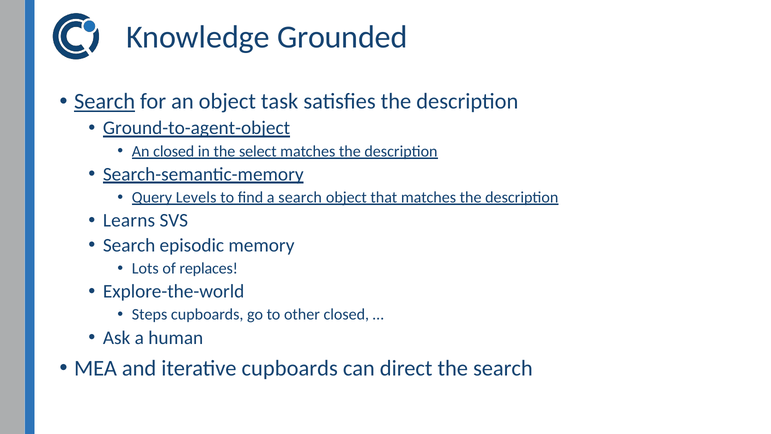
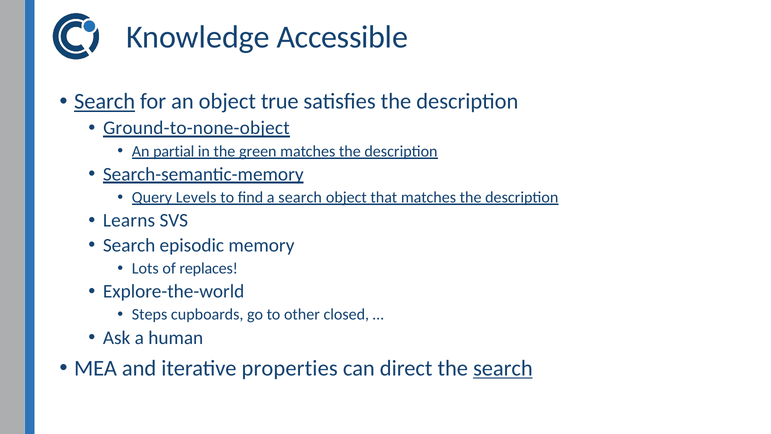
Grounded: Grounded -> Accessible (342, 37)
task: task -> true (280, 101)
Ground-to-agent-object: Ground-to-agent-object -> Ground-to-none-object (196, 128)
An closed: closed -> partial (174, 151)
select: select -> green (258, 151)
iterative cupboards: cupboards -> properties (290, 368)
search underline: none -> present (503, 368)
